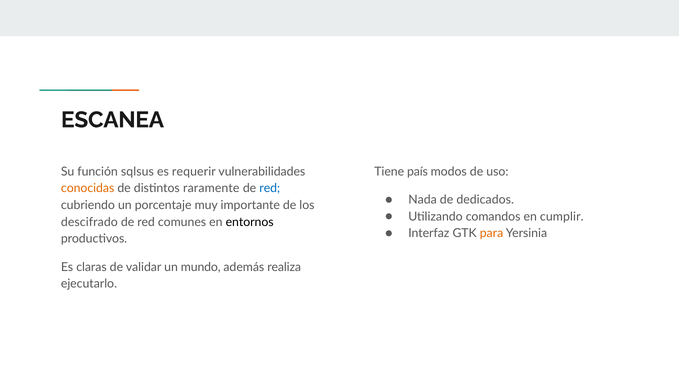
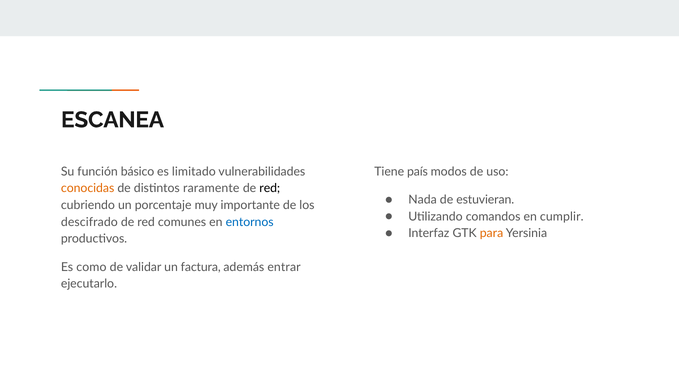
sqlsus: sqlsus -> básico (138, 172)
requerir: requerir -> limitado (194, 172)
red colour: blue -> black (270, 188)
dedicados: dedicados -> estuvieran (485, 200)
entornos colour: black -> blue (250, 222)
claras: claras -> como (91, 267)
mundo: mundo -> factura (201, 267)
realiza: realiza -> entrar (284, 267)
